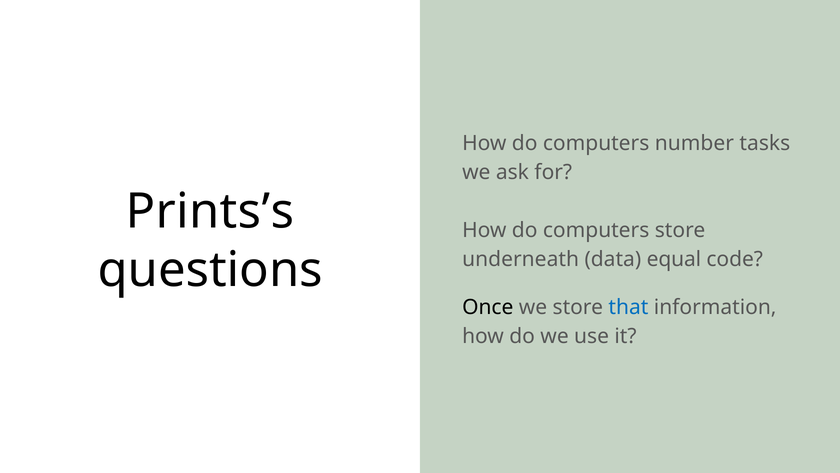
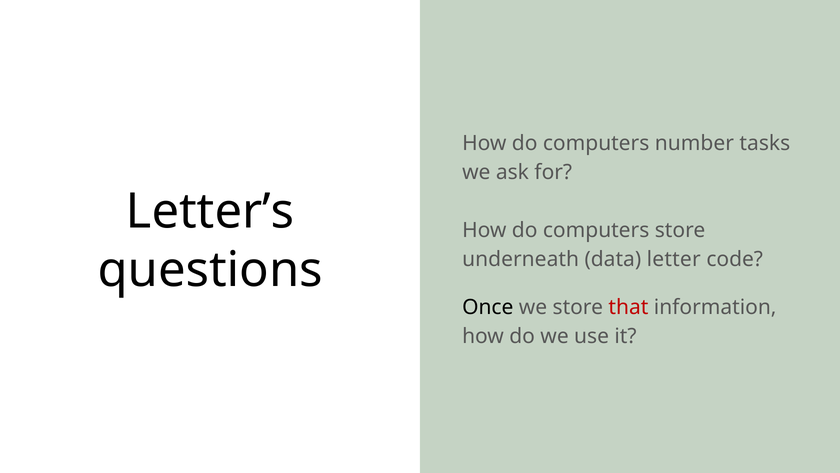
Prints’s: Prints’s -> Letter’s (210, 211)
equal: equal -> letter (674, 259)
that colour: blue -> red (628, 307)
